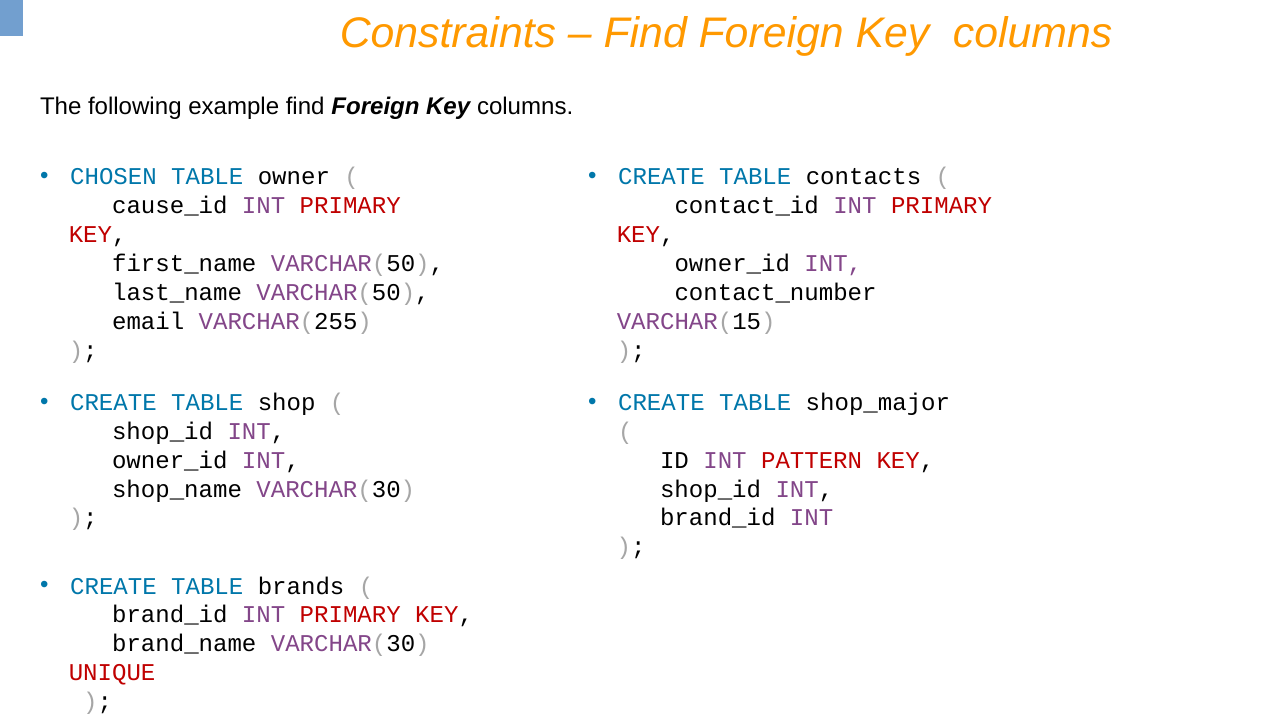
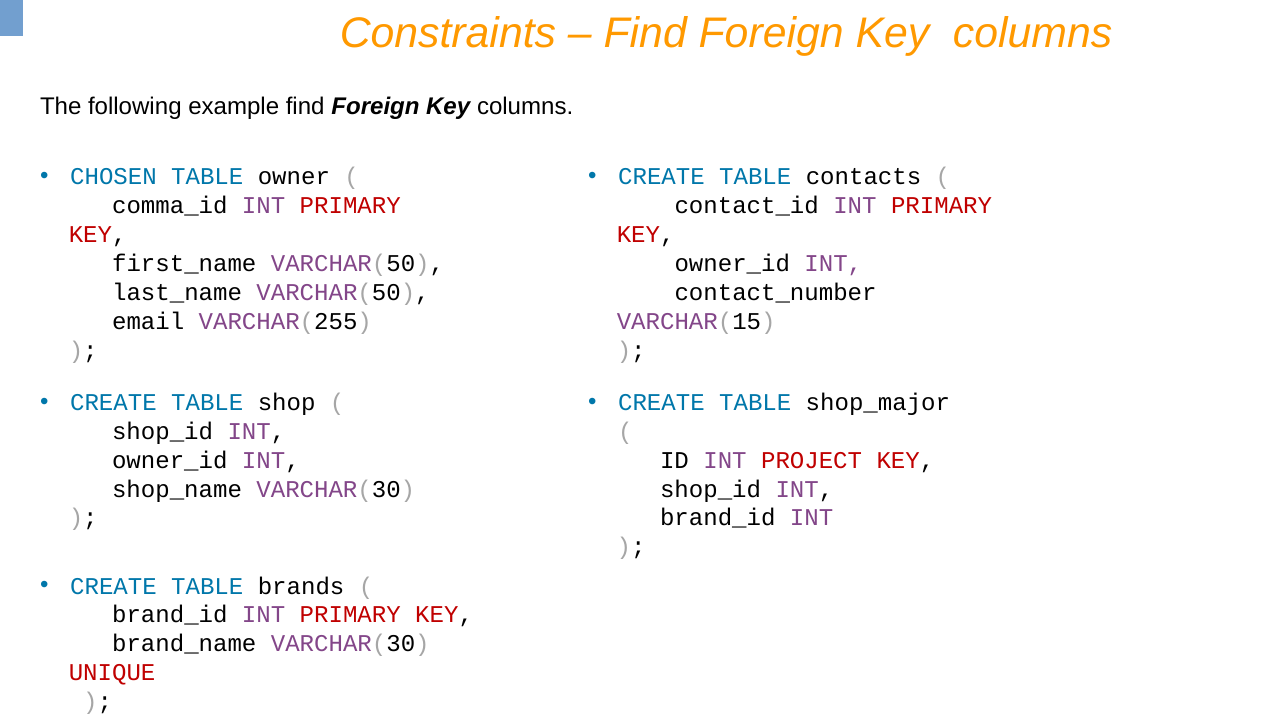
cause_id: cause_id -> comma_id (170, 206)
PATTERN: PATTERN -> PROJECT (812, 460)
